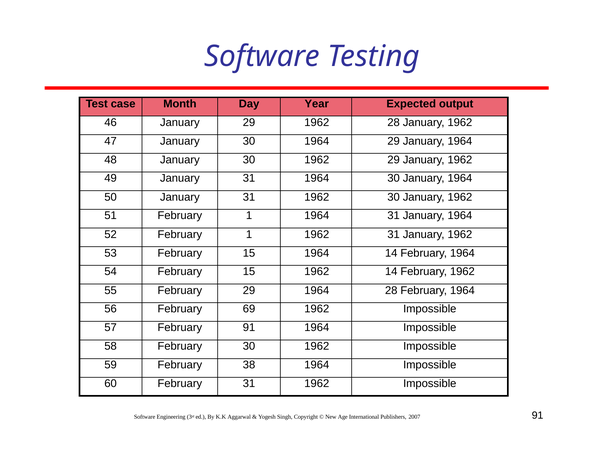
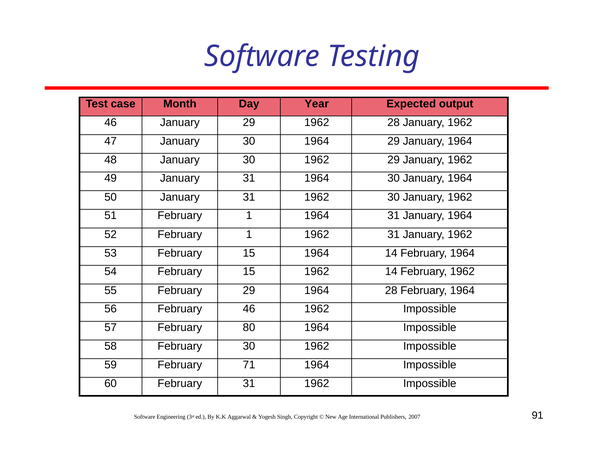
February 69: 69 -> 46 (249, 309)
February 91: 91 -> 80 (249, 328)
38: 38 -> 71 (249, 365)
